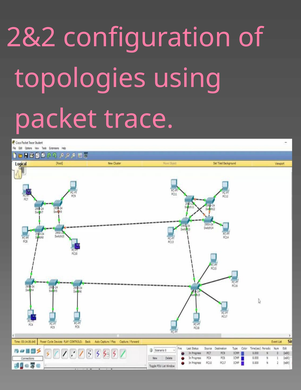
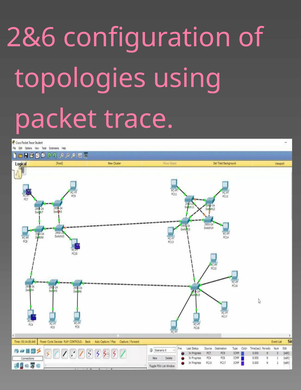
2&2: 2&2 -> 2&6 (31, 37)
